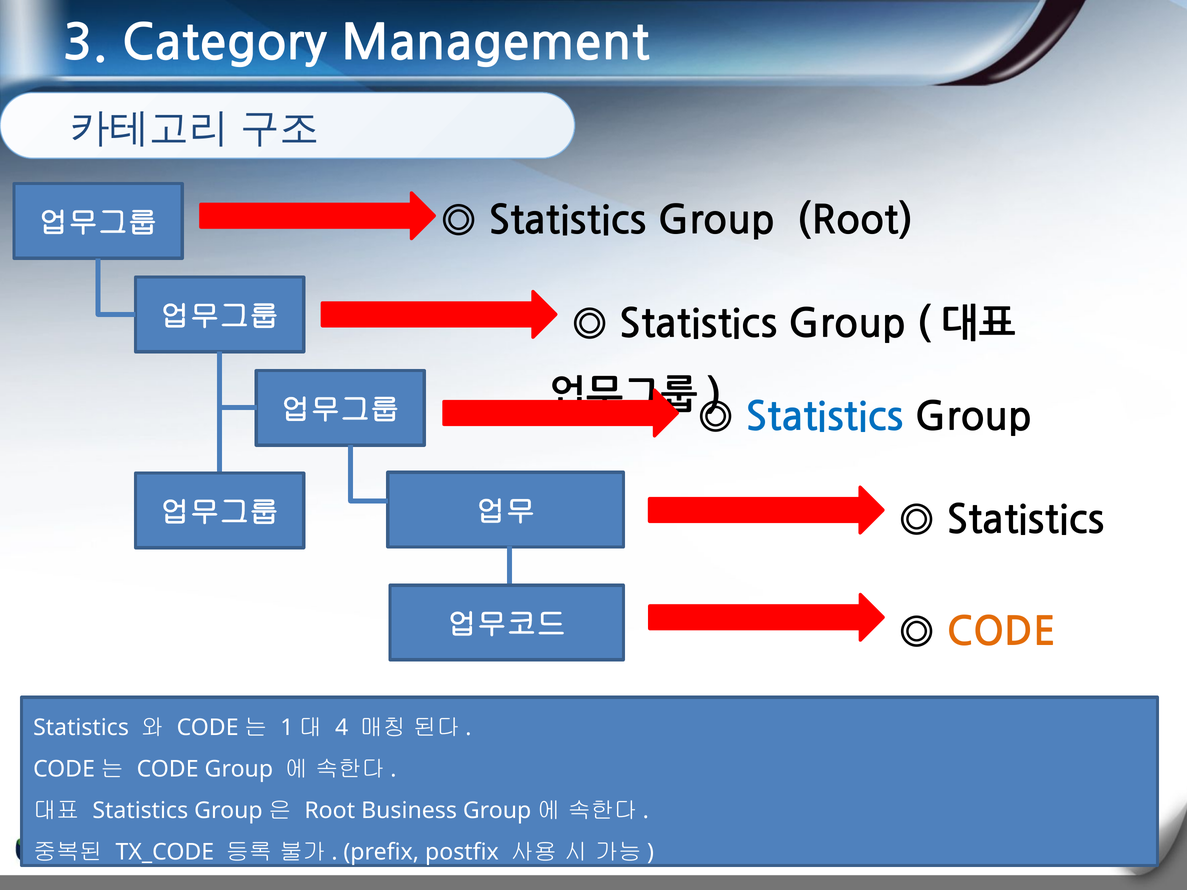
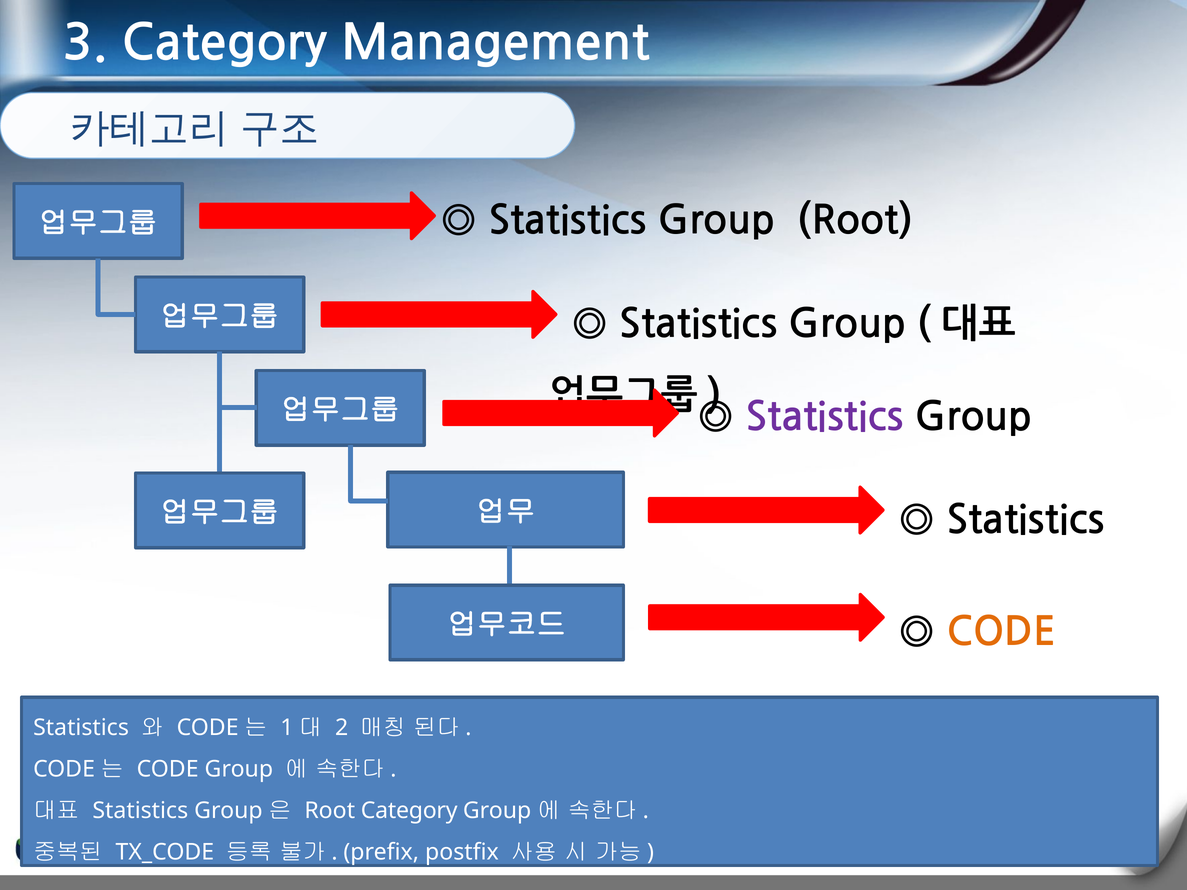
Statistics colour: blue -> purple (825, 417)
4: 4 -> 2 (342, 728)
Root Business: Business -> Category (409, 811)
